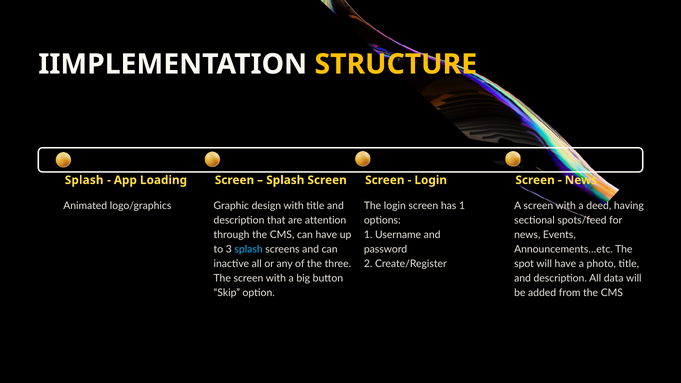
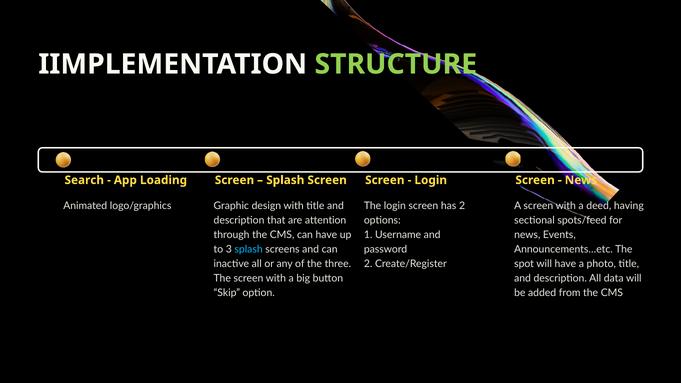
STRUCTURE colour: yellow -> light green (396, 64)
Splash: Splash -> Search (84, 180)
has 1: 1 -> 2 (462, 206)
